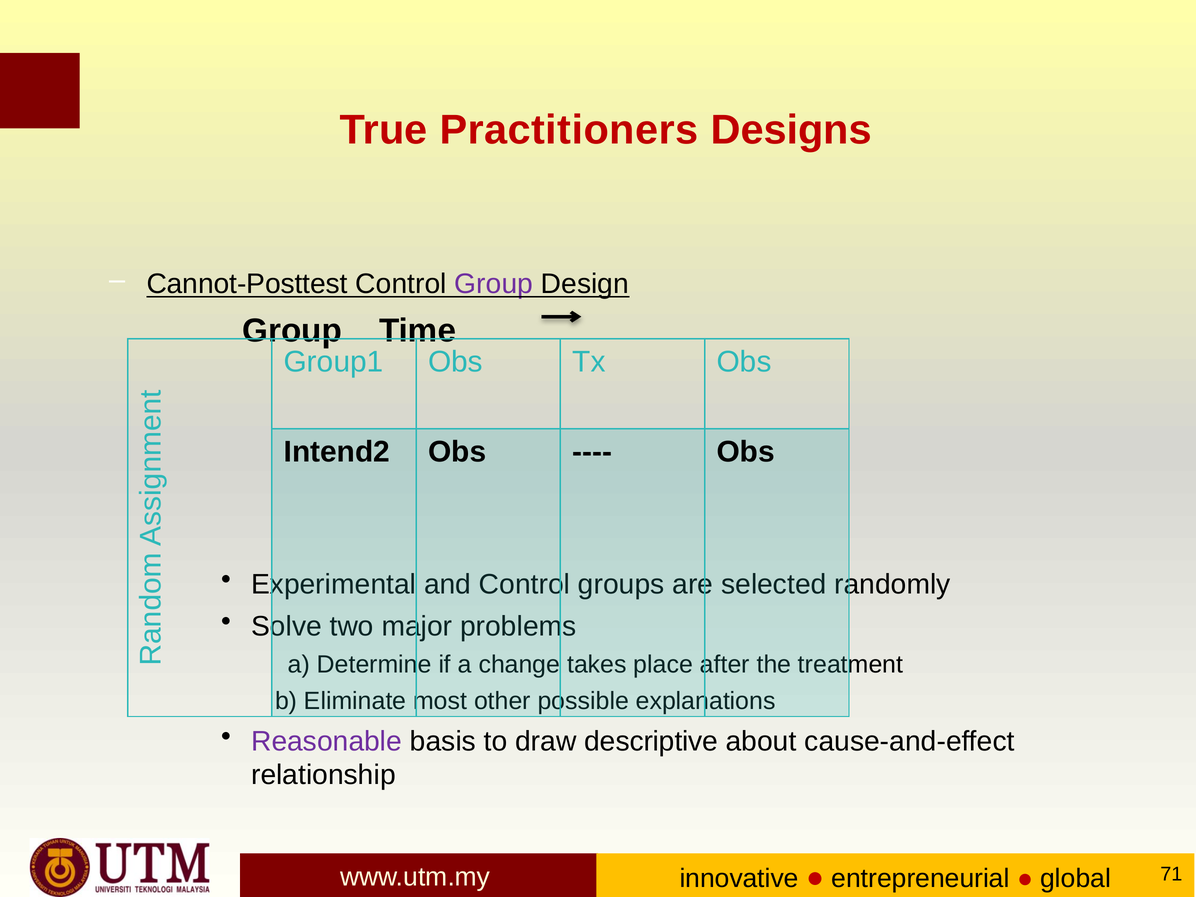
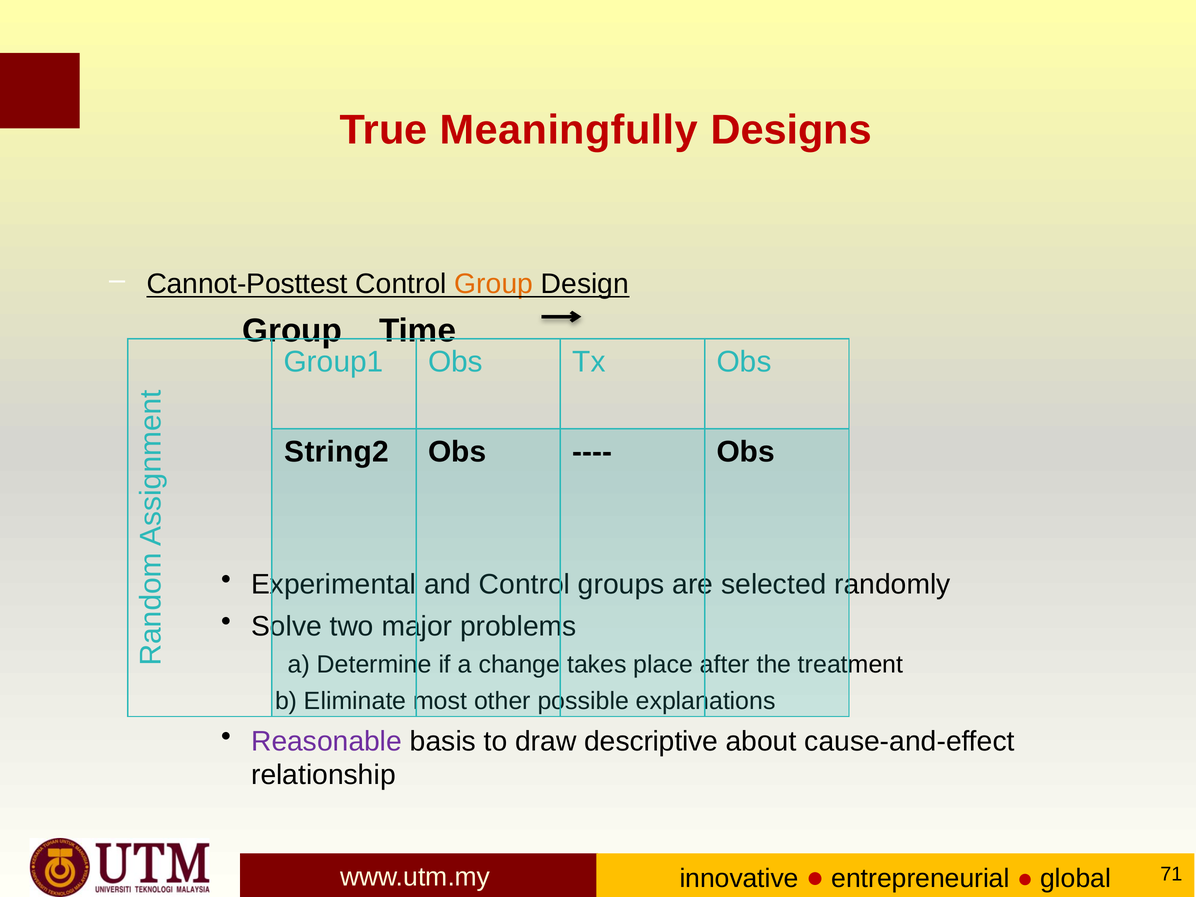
Practitioners: Practitioners -> Meaningfully (569, 130)
Group colour: purple -> orange (494, 284)
Intend2: Intend2 -> String2 (337, 452)
